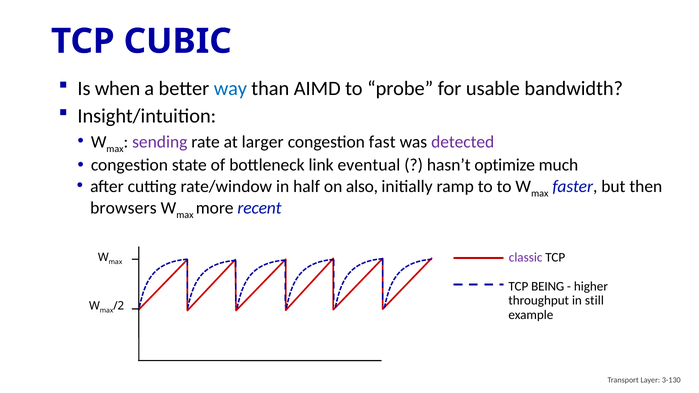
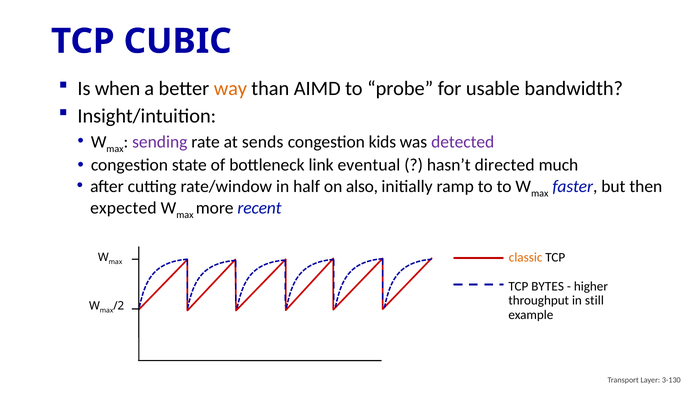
way colour: blue -> orange (230, 88)
larger: larger -> sends (263, 142)
fast: fast -> kids (382, 142)
optimize: optimize -> directed (505, 165)
browsers: browsers -> expected (123, 208)
classic colour: purple -> orange (526, 257)
BEING: BEING -> BYTES (548, 287)
